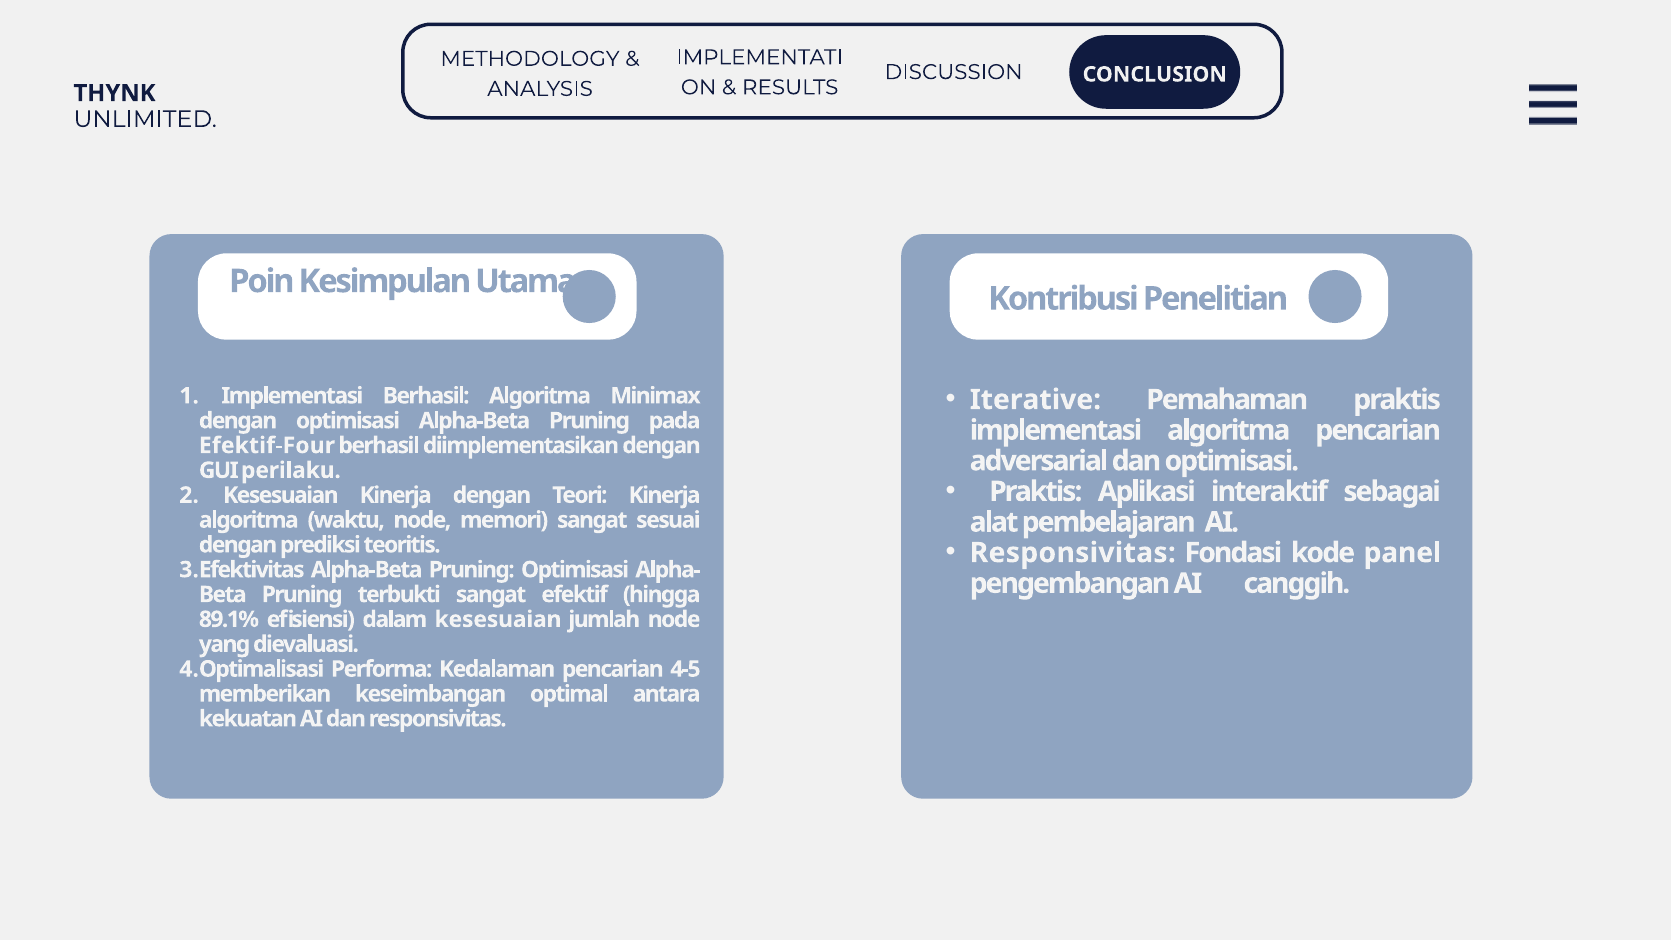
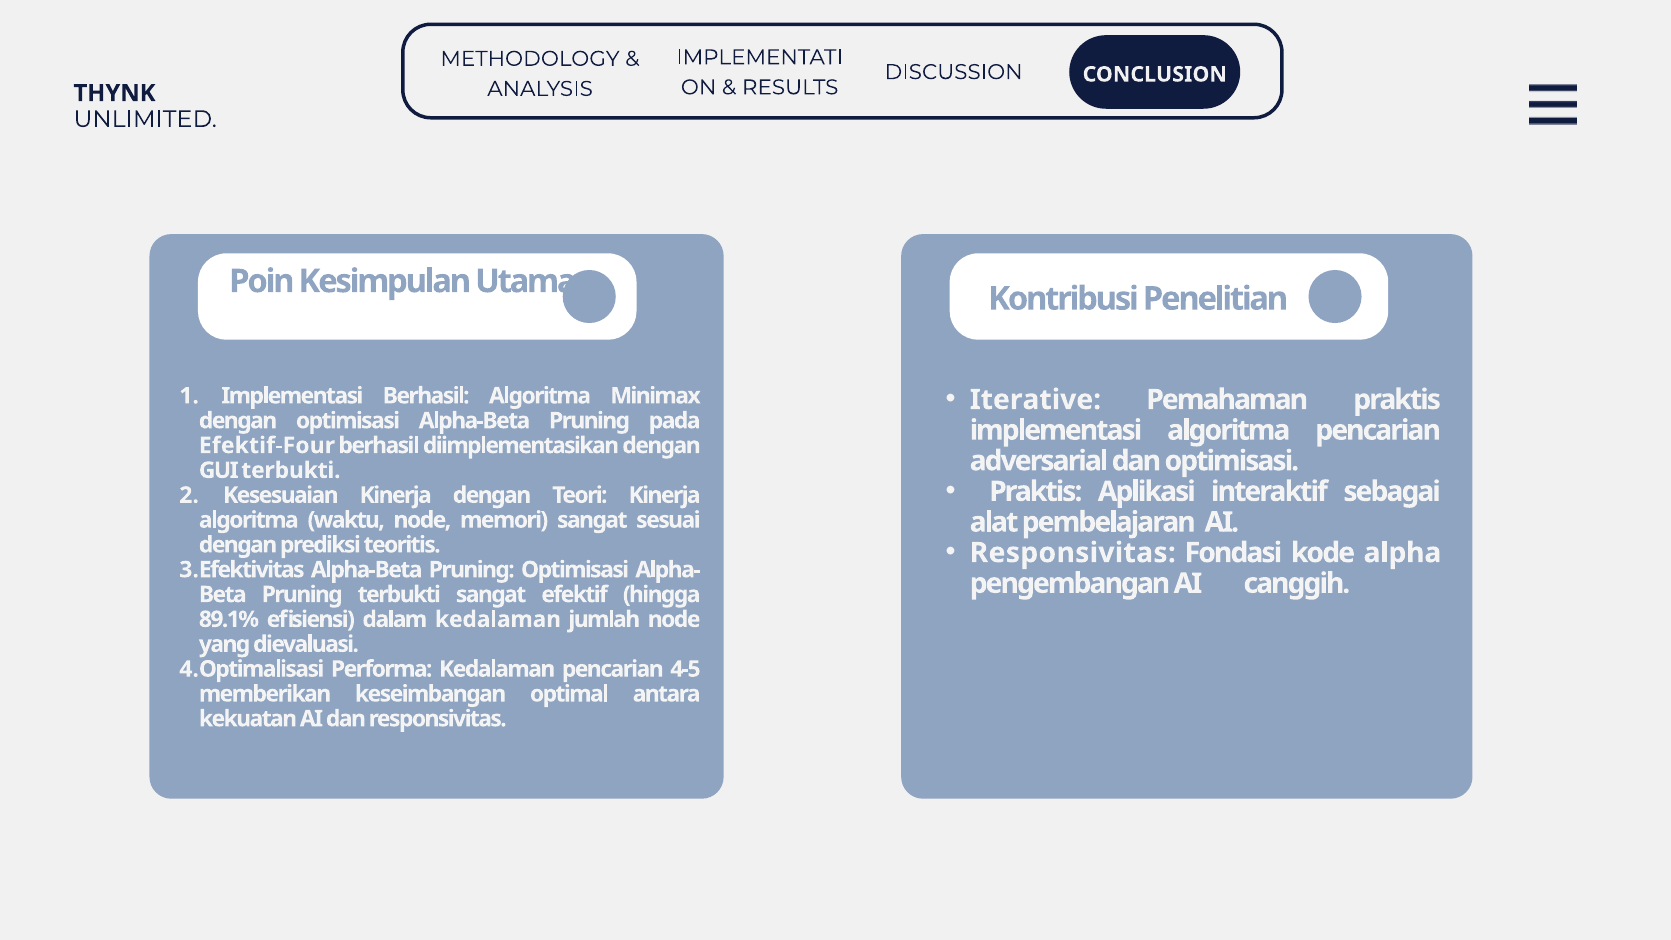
GUI perilaku: perilaku -> terbukti (291, 470)
panel: panel -> alpha (1402, 553)
dalam kesesuaian: kesesuaian -> kedalaman (498, 619)
